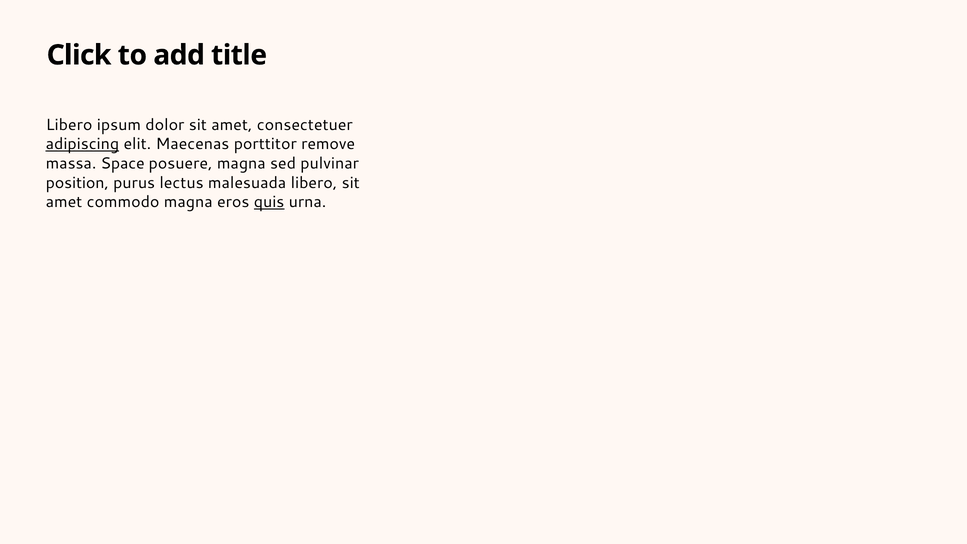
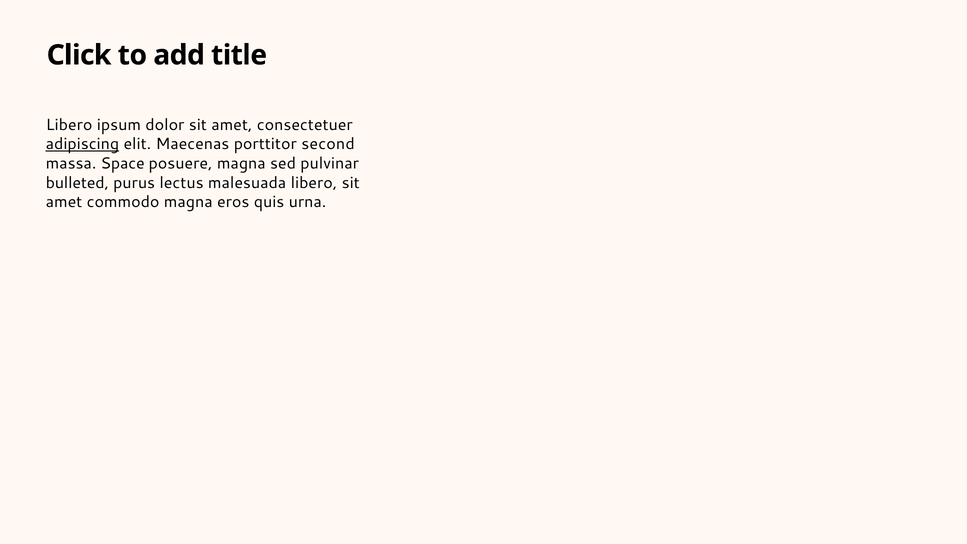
remove: remove -> second (328, 144)
position: position -> bulleted (77, 183)
quis underline: present -> none (269, 202)
